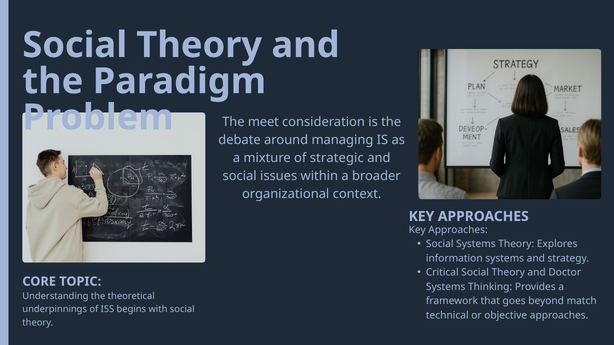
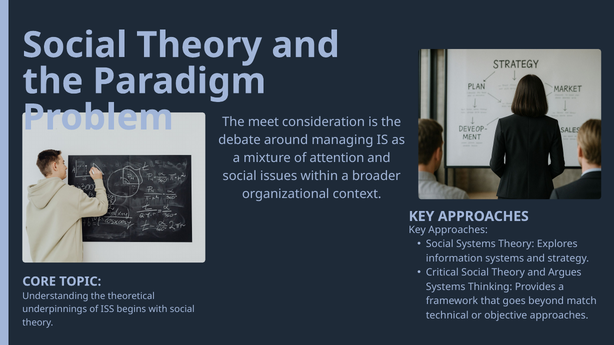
strategic: strategic -> attention (337, 158)
Doctor: Doctor -> Argues (565, 273)
